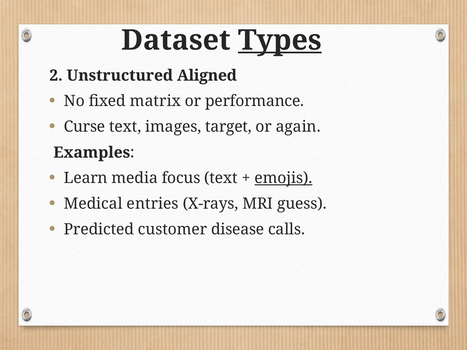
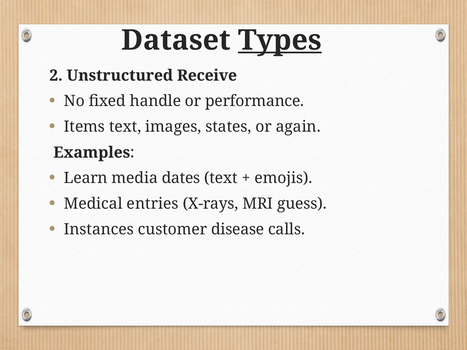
Aligned: Aligned -> Receive (207, 76)
matrix: matrix -> handle (155, 101)
Curse: Curse -> Items (84, 127)
target: target -> states (228, 127)
focus: focus -> dates (181, 178)
emojis underline: present -> none (283, 178)
Predicted: Predicted -> Instances (99, 230)
